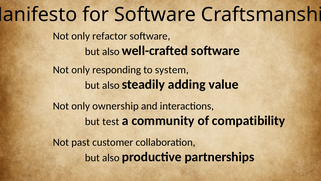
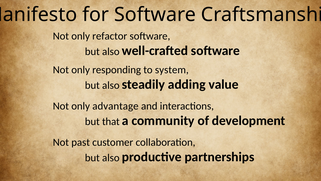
ownership: ownership -> advantage (115, 106)
test: test -> that (111, 121)
compatibility: compatibility -> development (249, 120)
